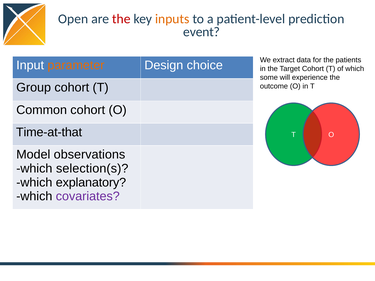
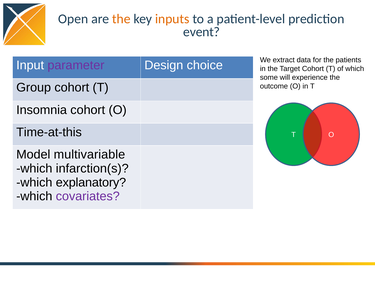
the colour: red -> orange (121, 19)
parameter colour: orange -> purple (76, 65)
Common: Common -> Insomnia (42, 110)
Time-at-that: Time-at-that -> Time-at-this (49, 132)
observations: observations -> multivariable (89, 155)
selection(s: selection(s -> infarction(s (92, 169)
